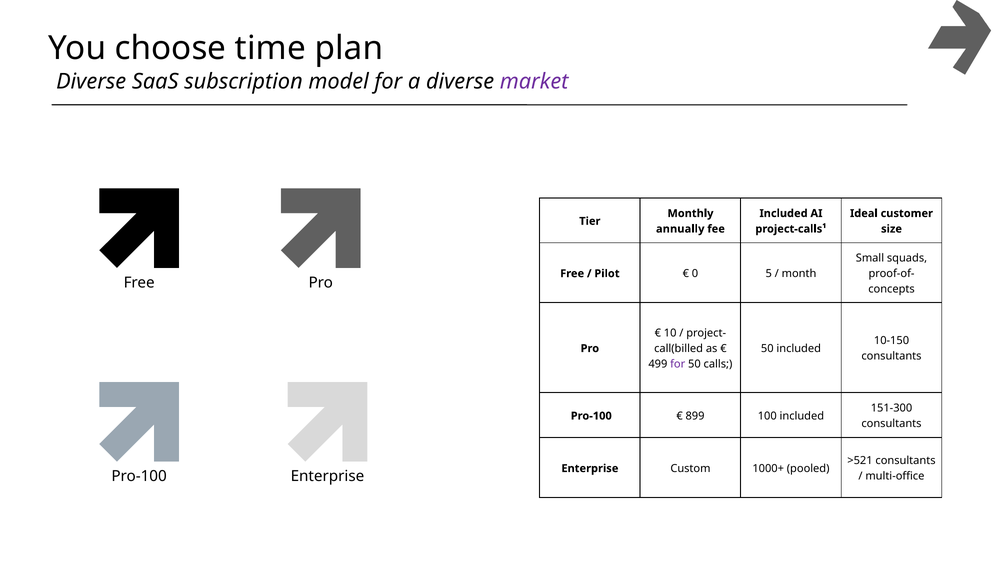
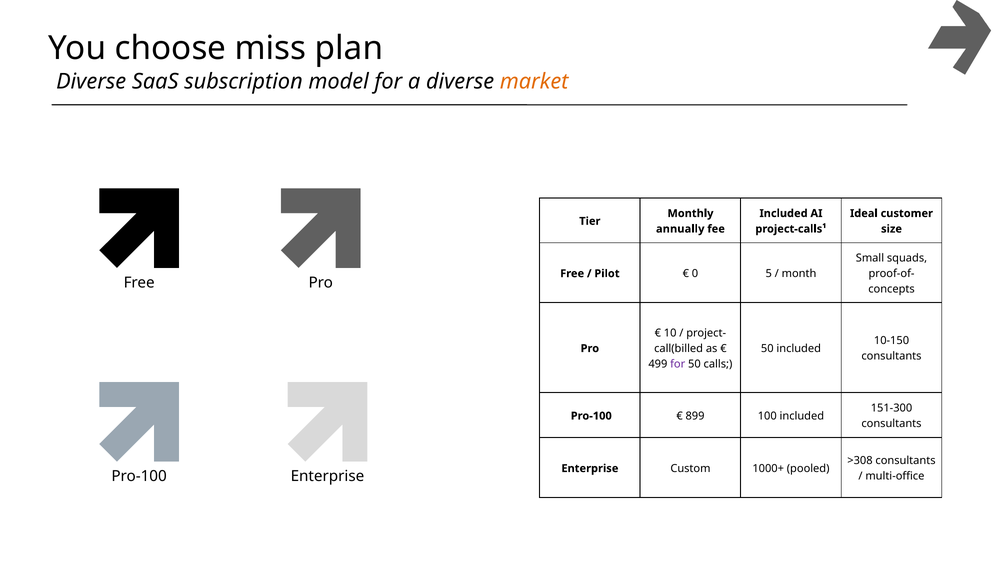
time: time -> miss (271, 48)
market colour: purple -> orange (534, 81)
>521: >521 -> >308 (860, 461)
